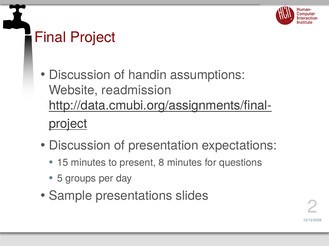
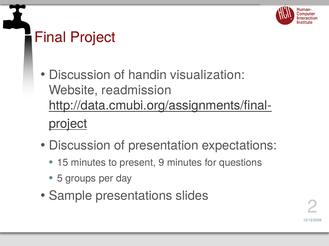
assumptions: assumptions -> visualization (208, 75)
8: 8 -> 9 (161, 163)
